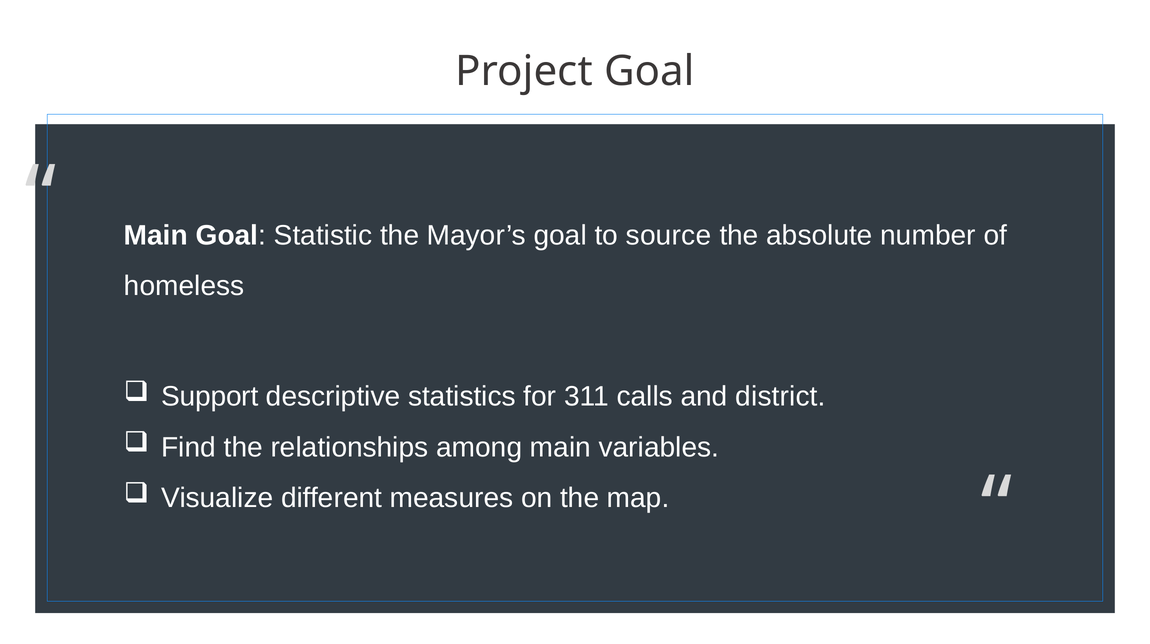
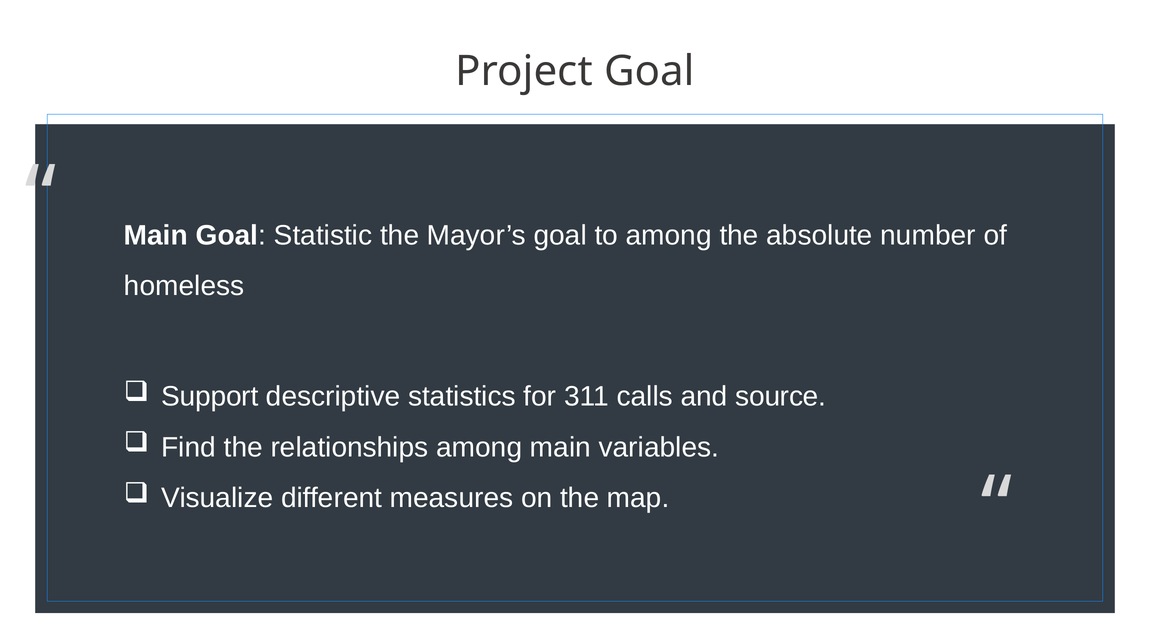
to source: source -> among (669, 235)
district: district -> source (781, 397)
